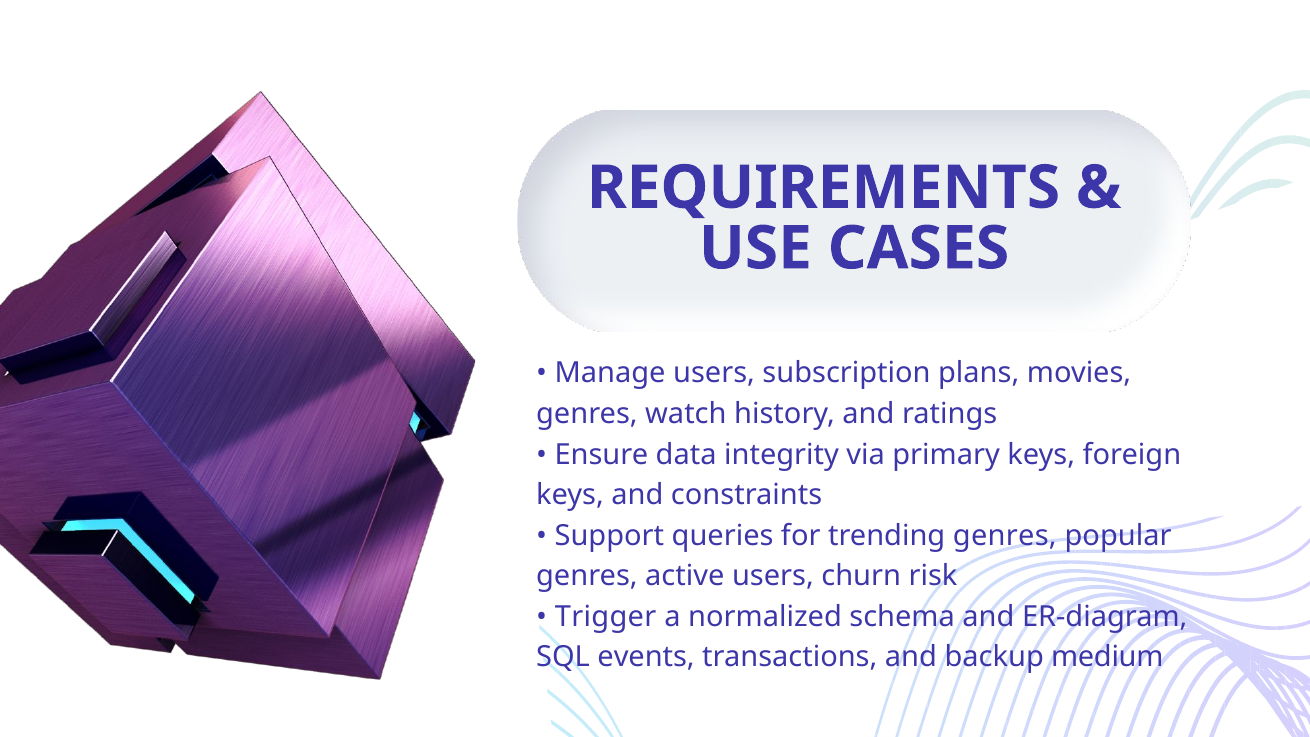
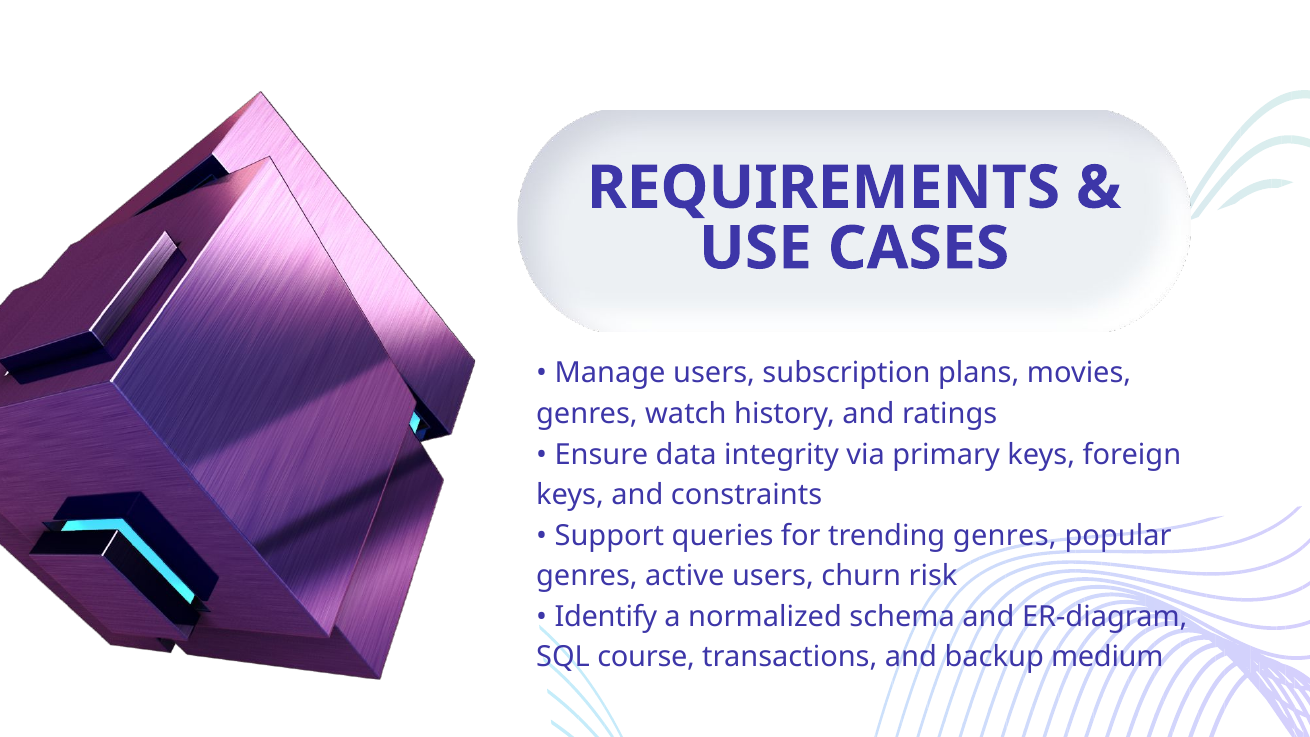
Trigger: Trigger -> Identify (606, 617)
events: events -> course (646, 657)
